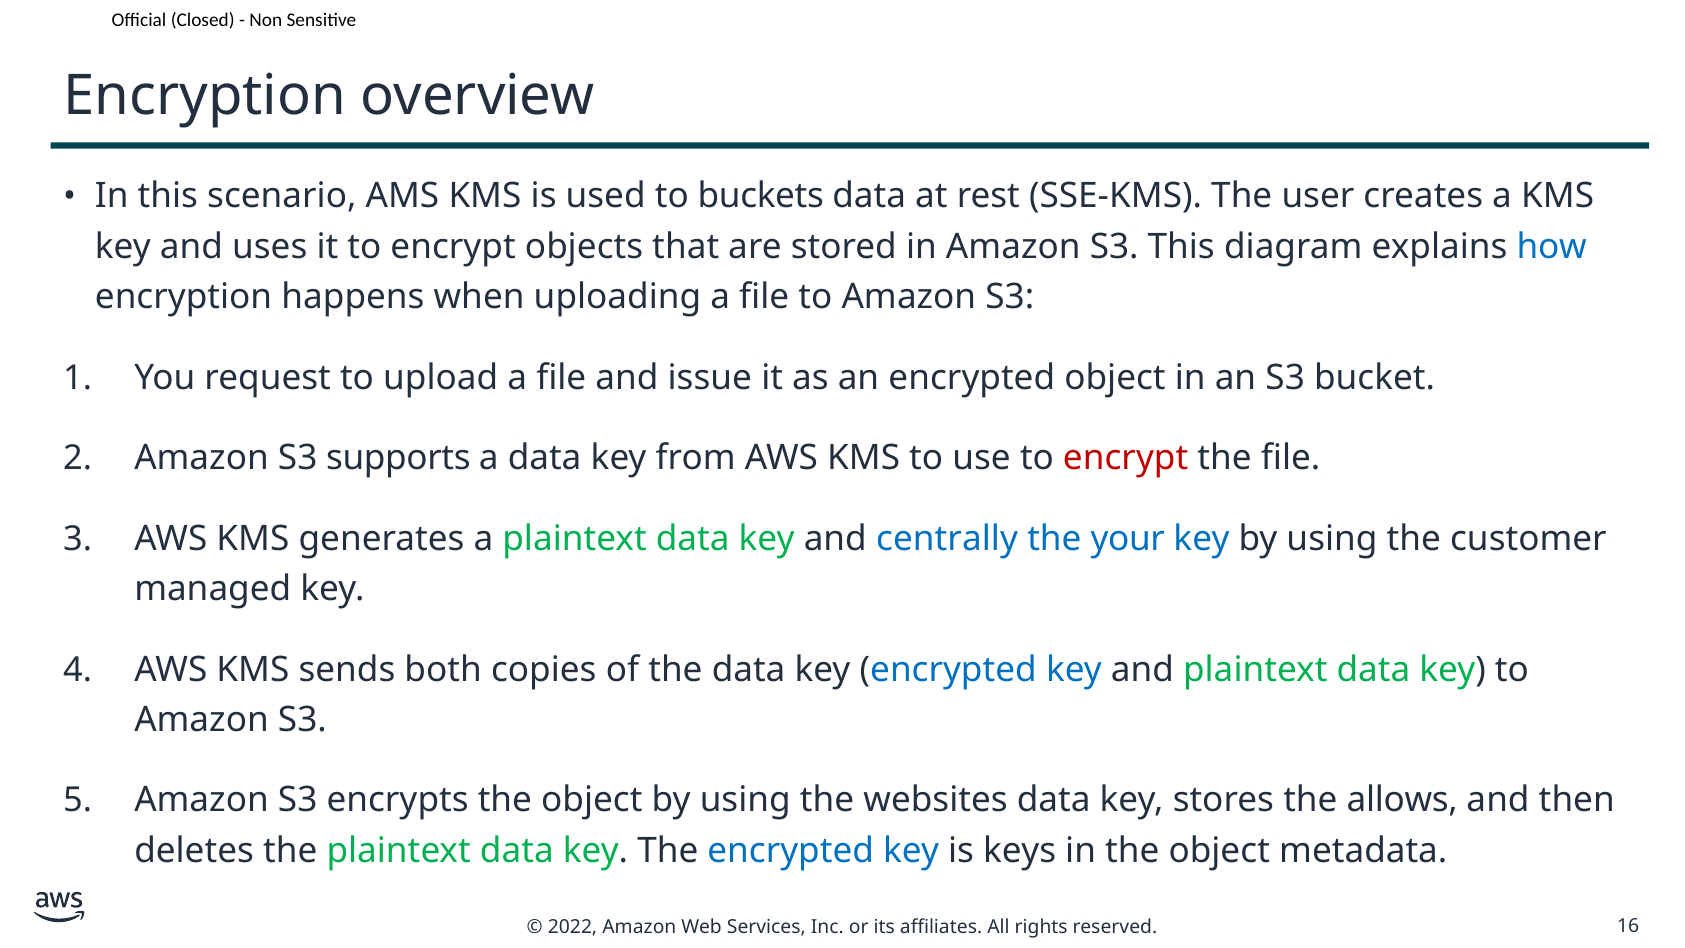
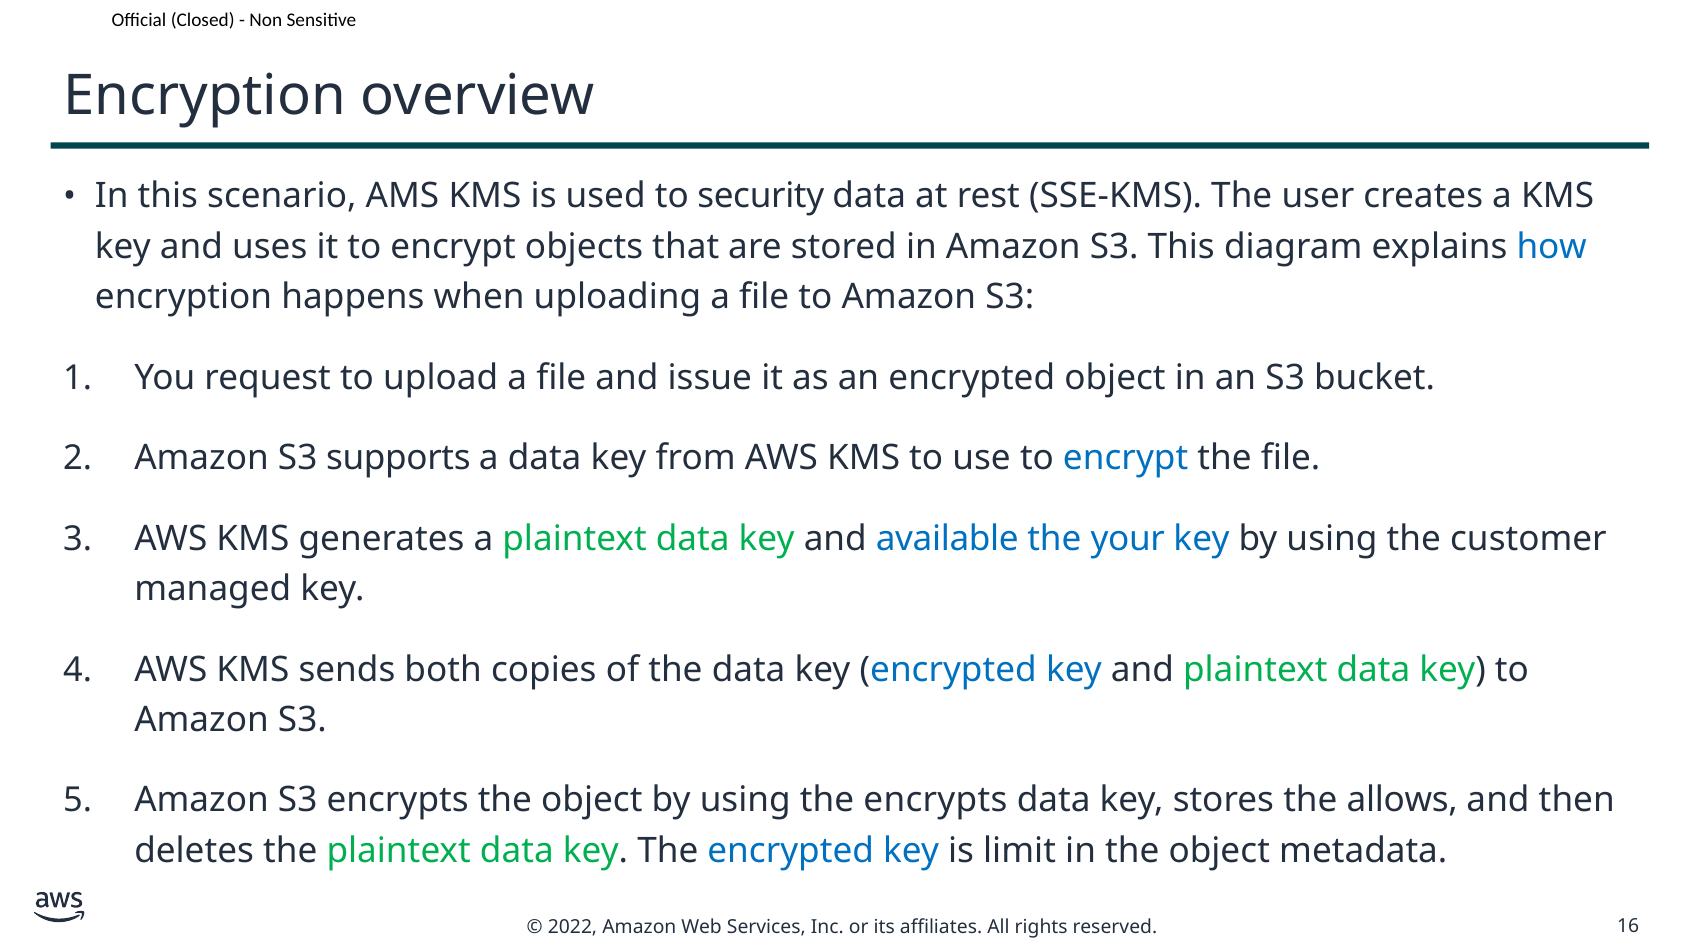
buckets: buckets -> security (761, 196)
encrypt colour: red -> blue (1126, 458)
centrally: centrally -> available (947, 538)
the websites: websites -> encrypts (935, 800)
keys: keys -> limit (1020, 851)
